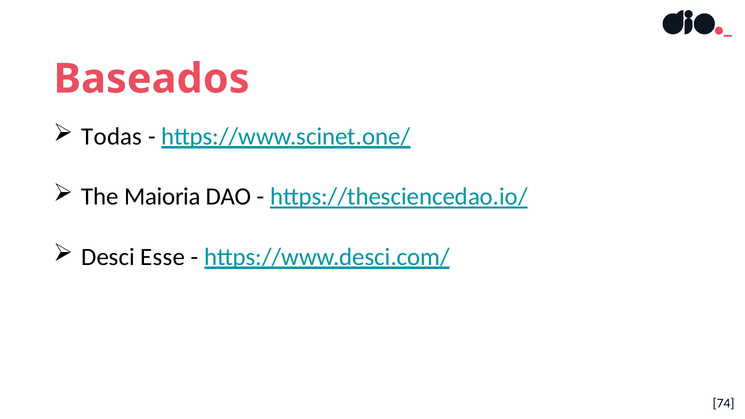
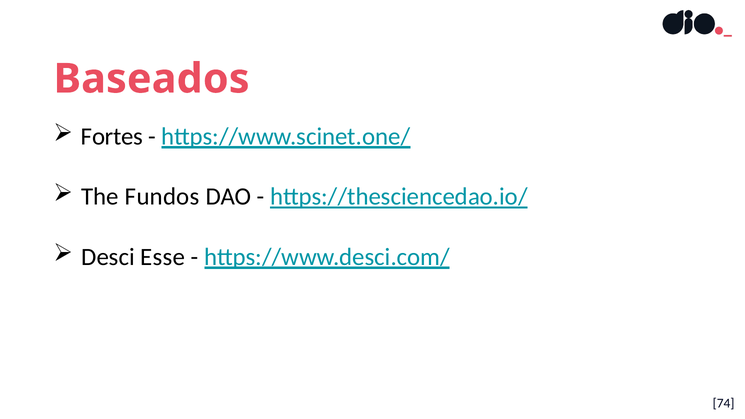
Todas: Todas -> Fortes (112, 137)
Maioria: Maioria -> Fundos (162, 197)
